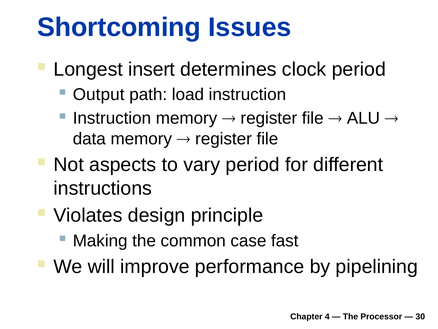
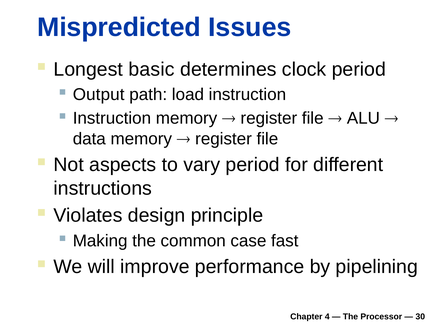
Shortcoming: Shortcoming -> Mispredicted (119, 27)
insert: insert -> basic (152, 69)
